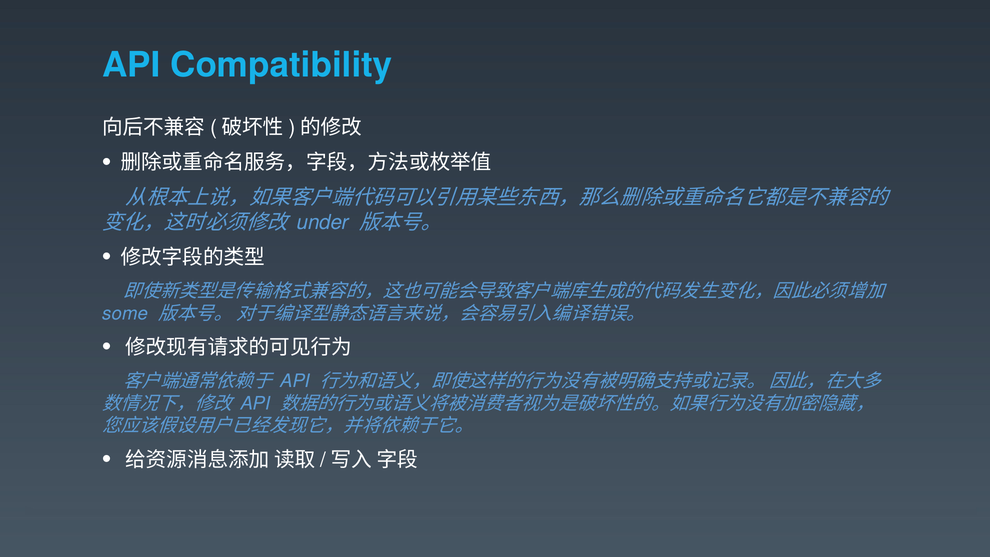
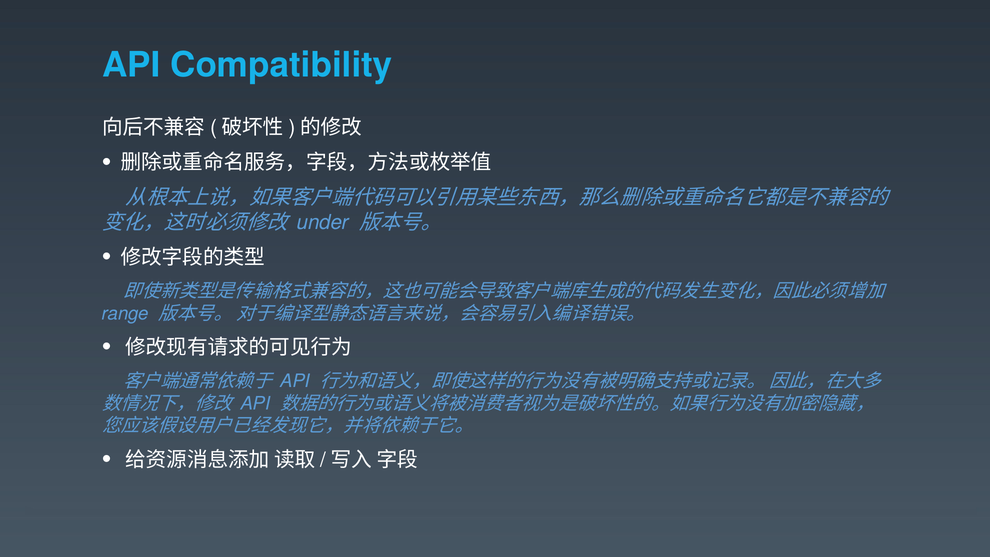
some: some -> range (125, 313)
